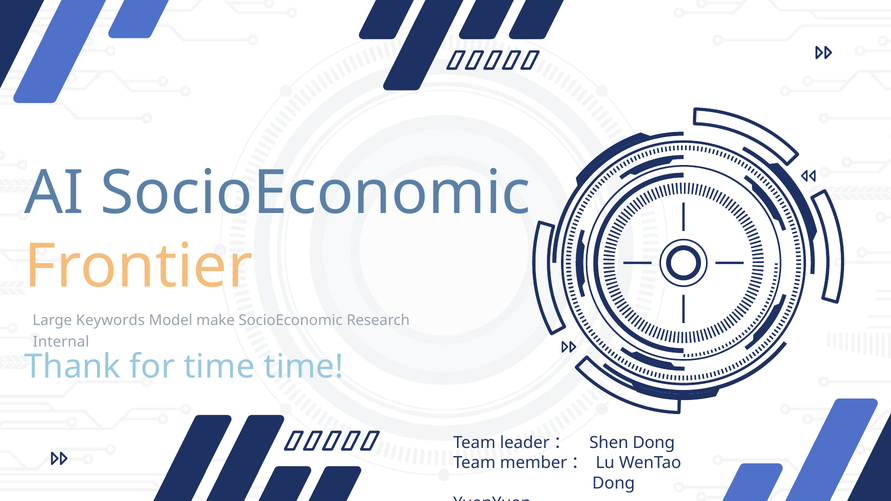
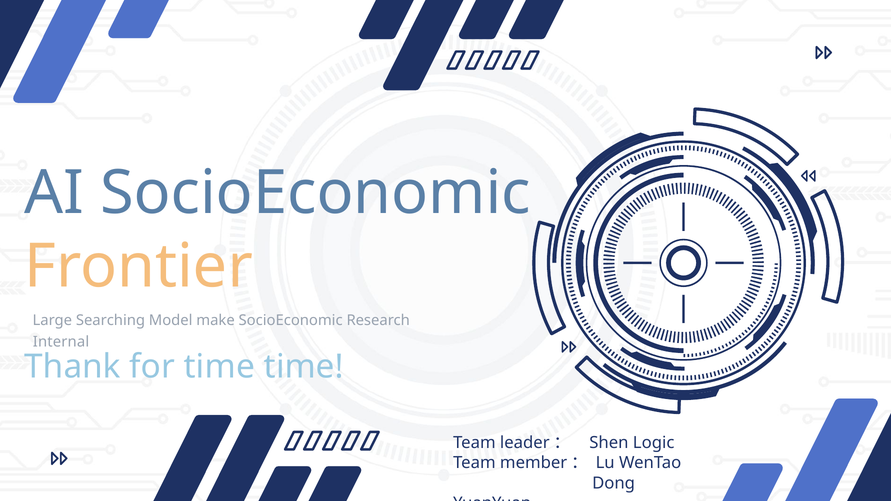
Keywords: Keywords -> Searching (110, 321)
Shen Dong: Dong -> Logic (654, 443)
